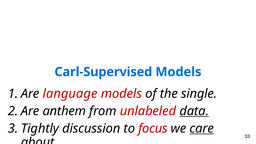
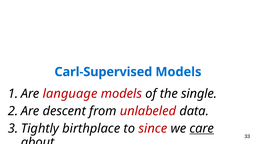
anthem: anthem -> descent (64, 111)
data underline: present -> none (194, 111)
discussion: discussion -> birthplace (91, 128)
focus: focus -> since (153, 128)
